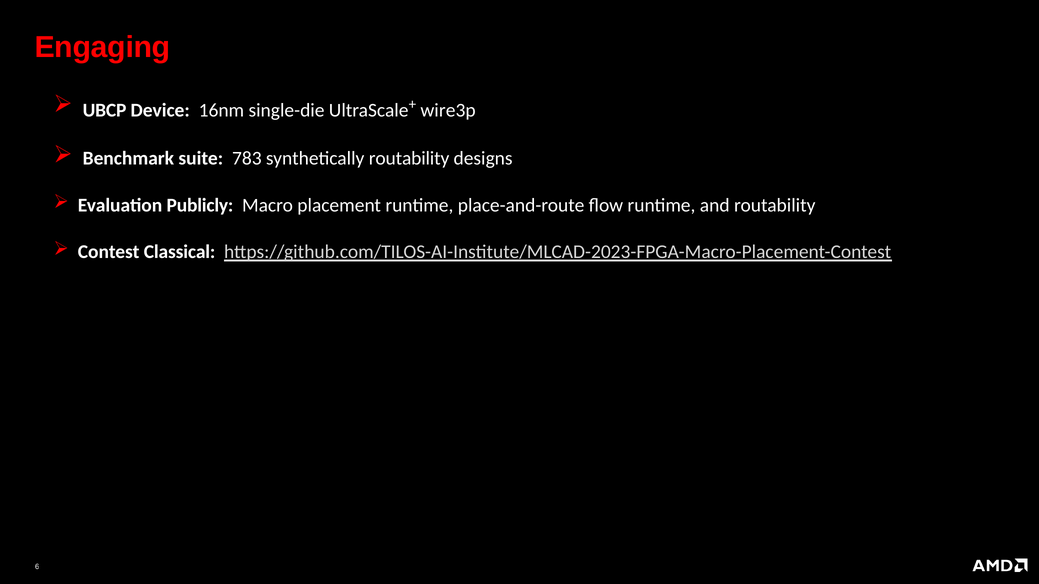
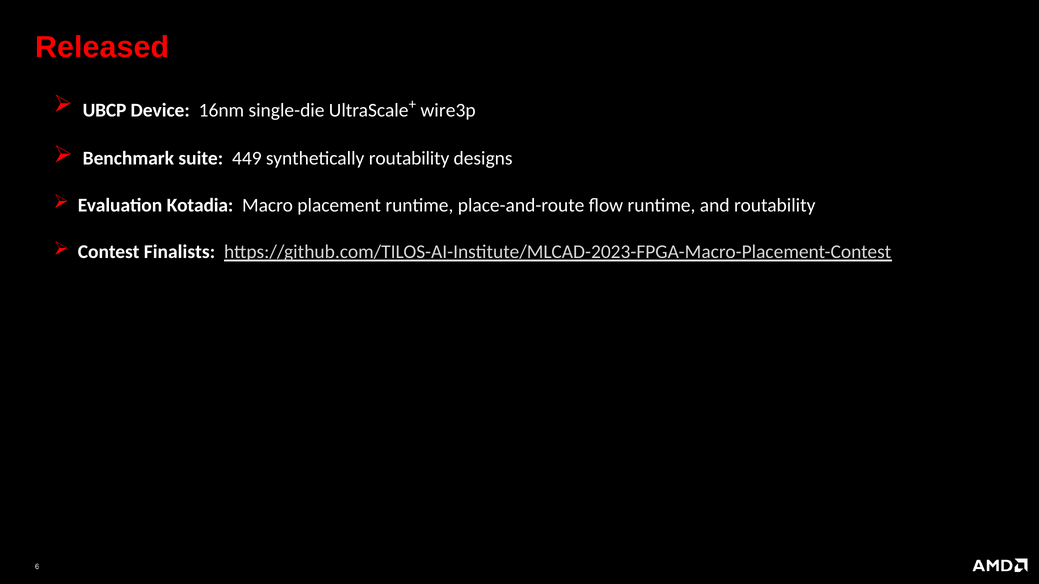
Engaging: Engaging -> Released (102, 47)
783: 783 -> 449 (247, 159)
Publicly: Publicly -> Kotadia (200, 205)
Classical: Classical -> Finalists (179, 252)
